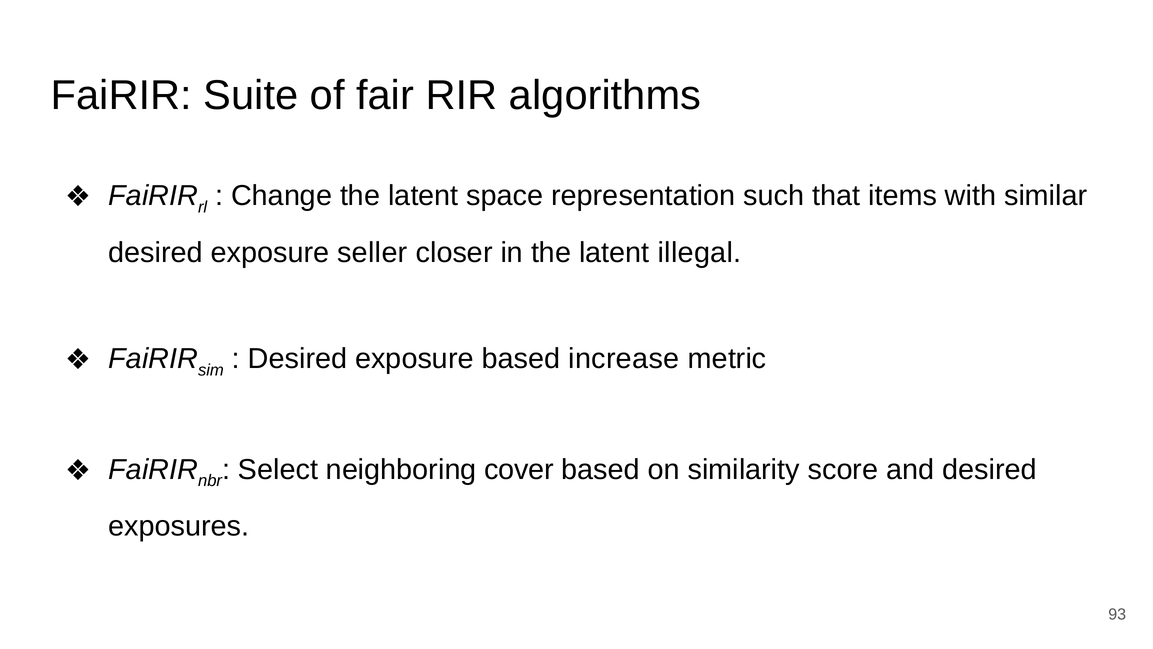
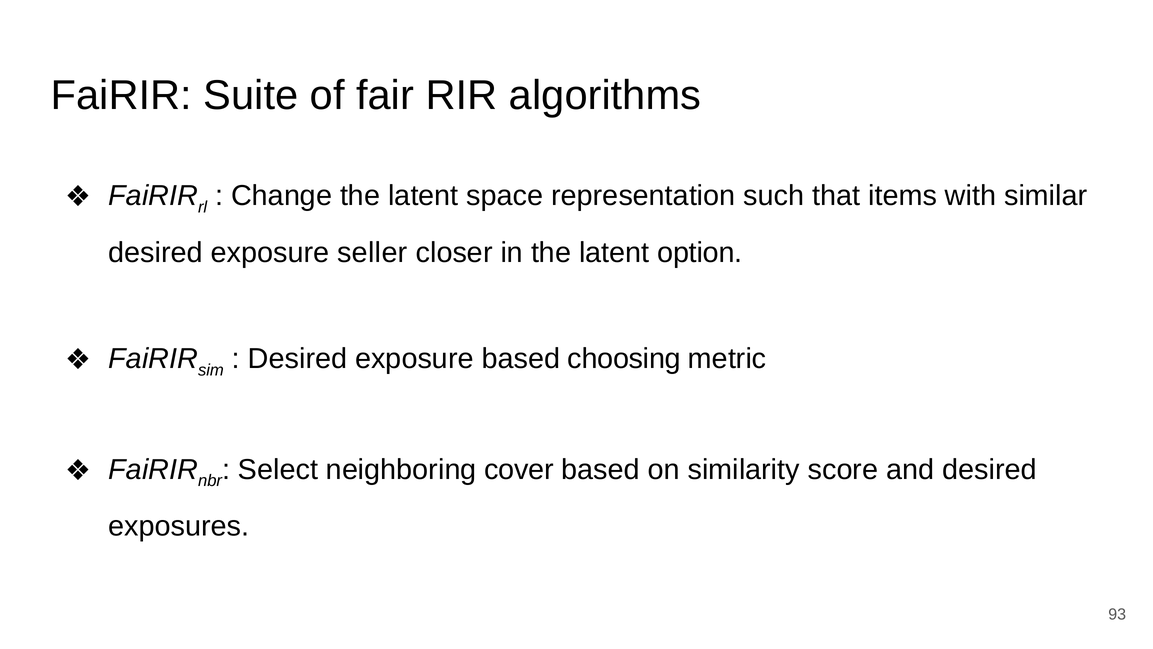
illegal: illegal -> option (700, 252)
increase: increase -> choosing (624, 359)
